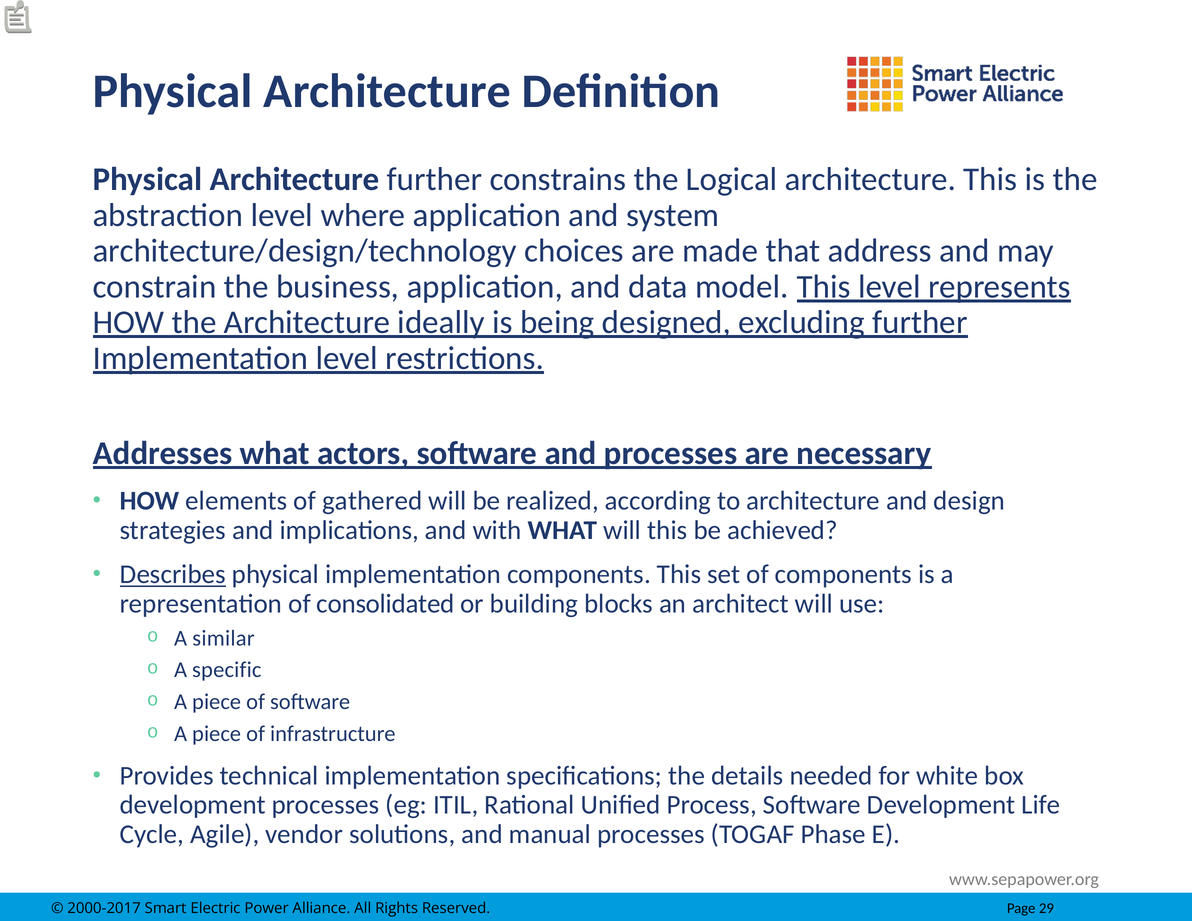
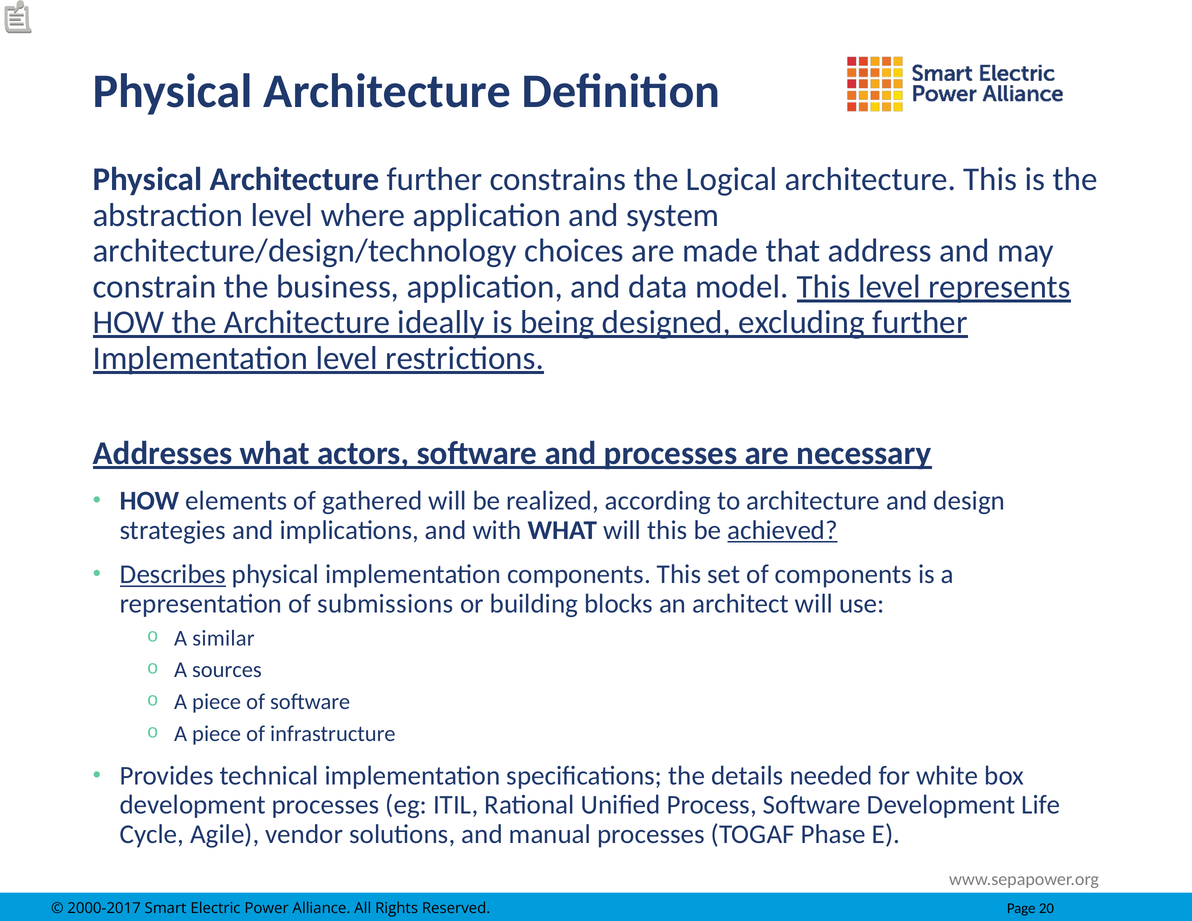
achieved underline: none -> present (782, 530)
consolidated: consolidated -> submissions (385, 604)
specific: specific -> sources (227, 670)
29: 29 -> 20 (1046, 908)
